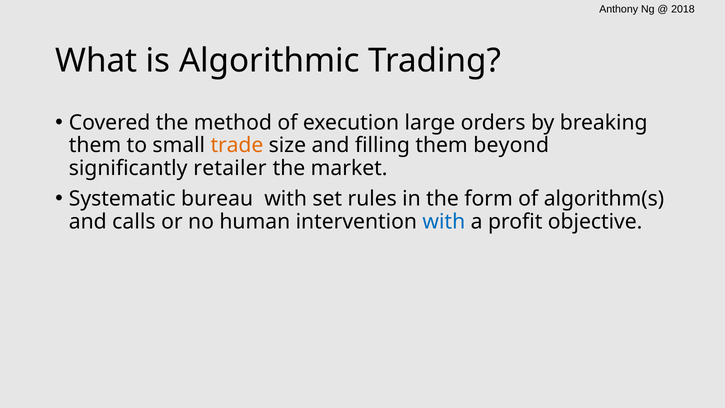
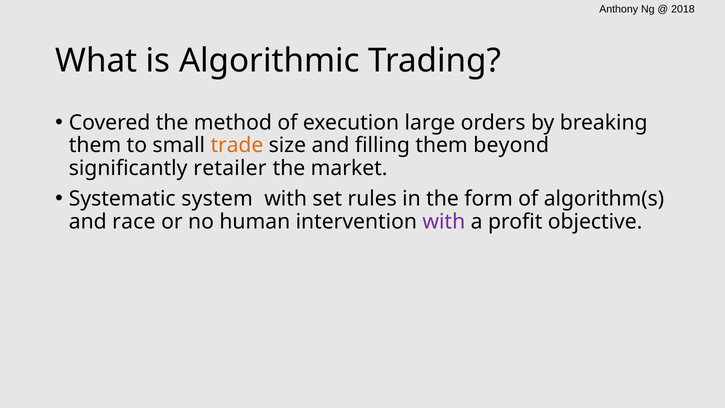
bureau: bureau -> system (217, 199)
calls: calls -> race (134, 222)
with colour: blue -> purple (444, 222)
